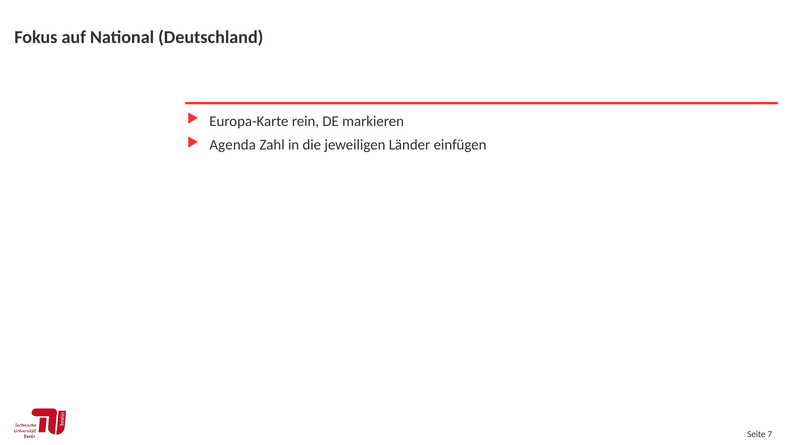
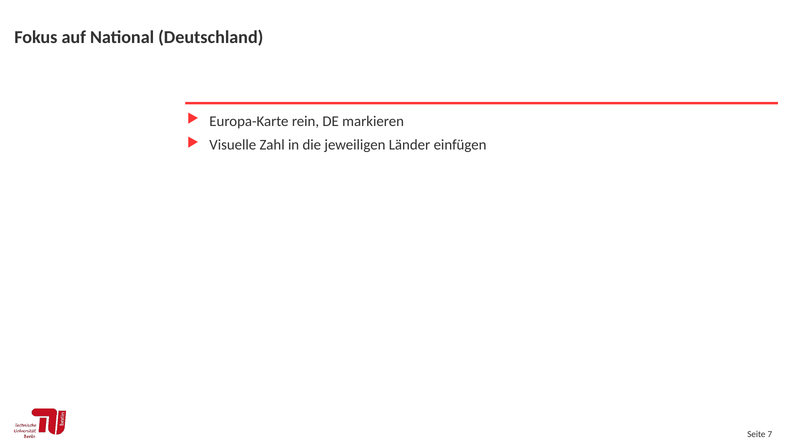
Agenda: Agenda -> Visuelle (233, 145)
